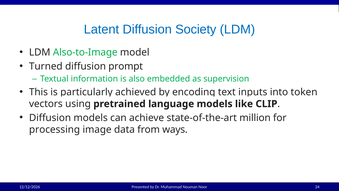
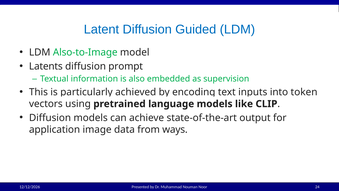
Society: Society -> Guided (196, 29)
Turned: Turned -> Latents (46, 66)
million: million -> output (255, 118)
processing: processing -> application (55, 129)
